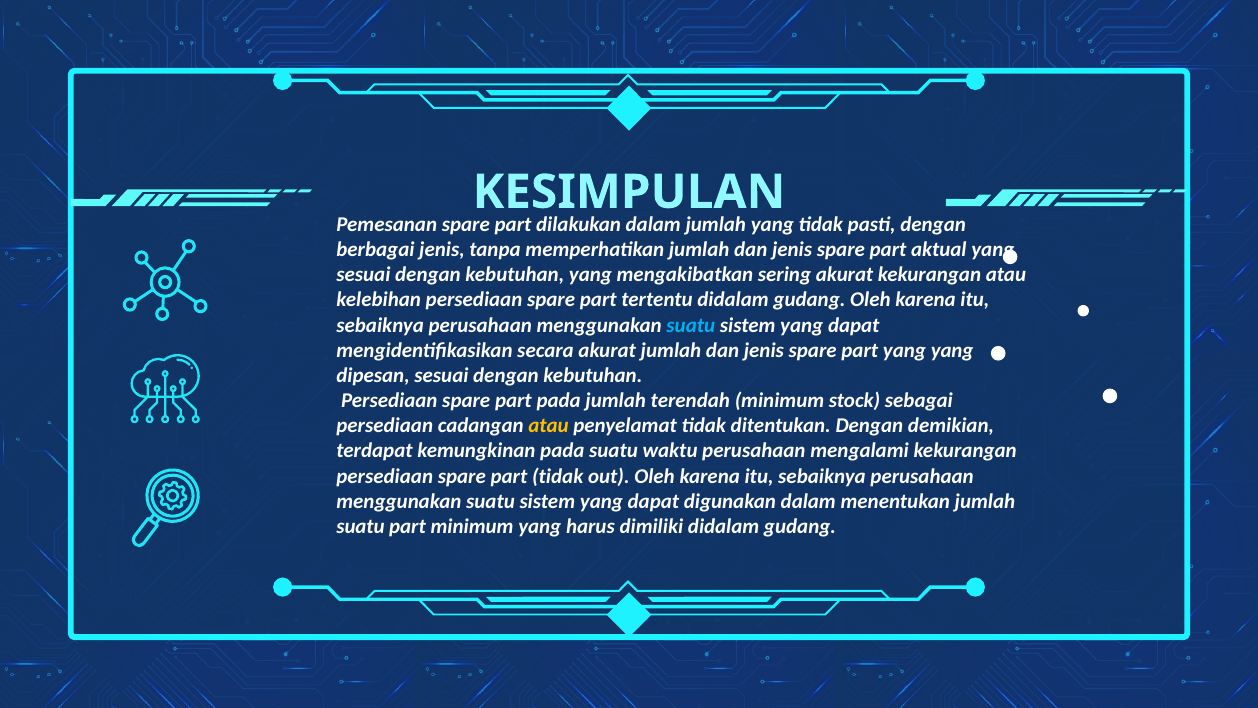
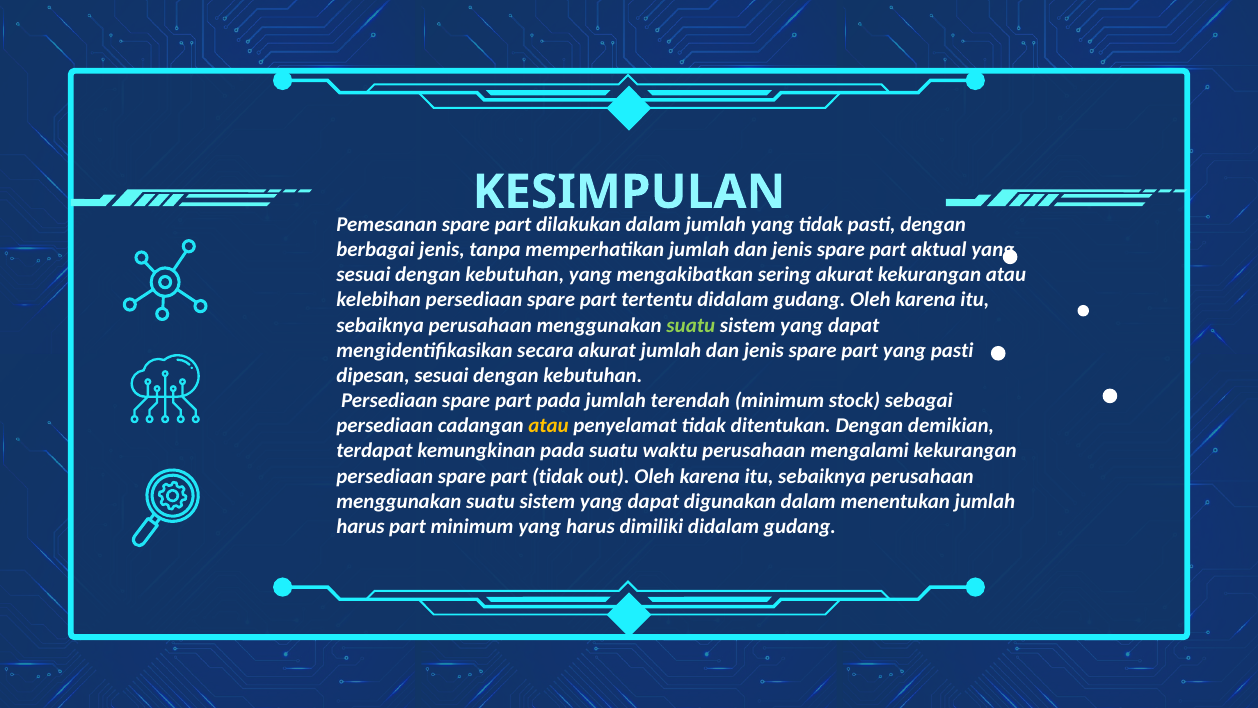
suatu colour: light blue -> light green (691, 325)
yang yang: yang -> pasti (952, 350)
suatu: suatu -> harus (361, 526)
